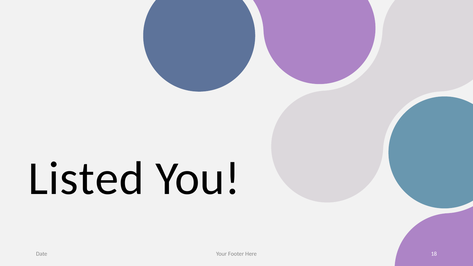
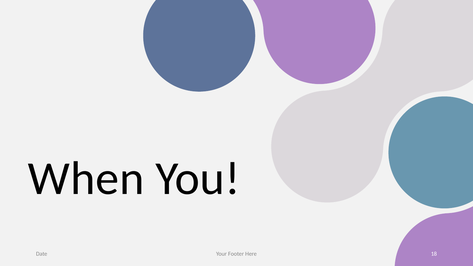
Listed: Listed -> When (86, 179)
